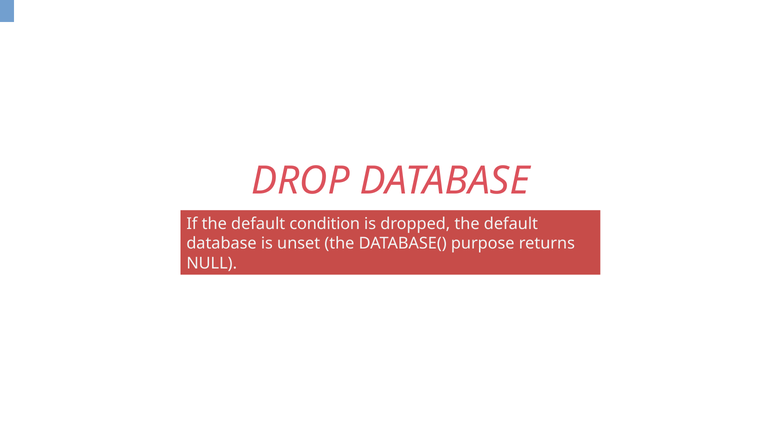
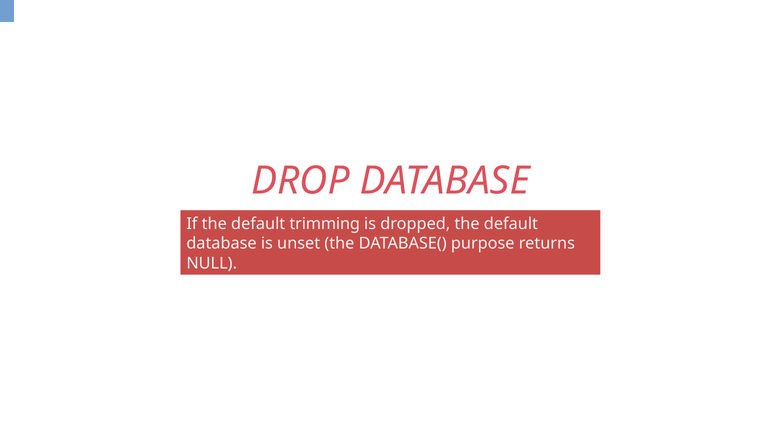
condition: condition -> trimming (325, 224)
